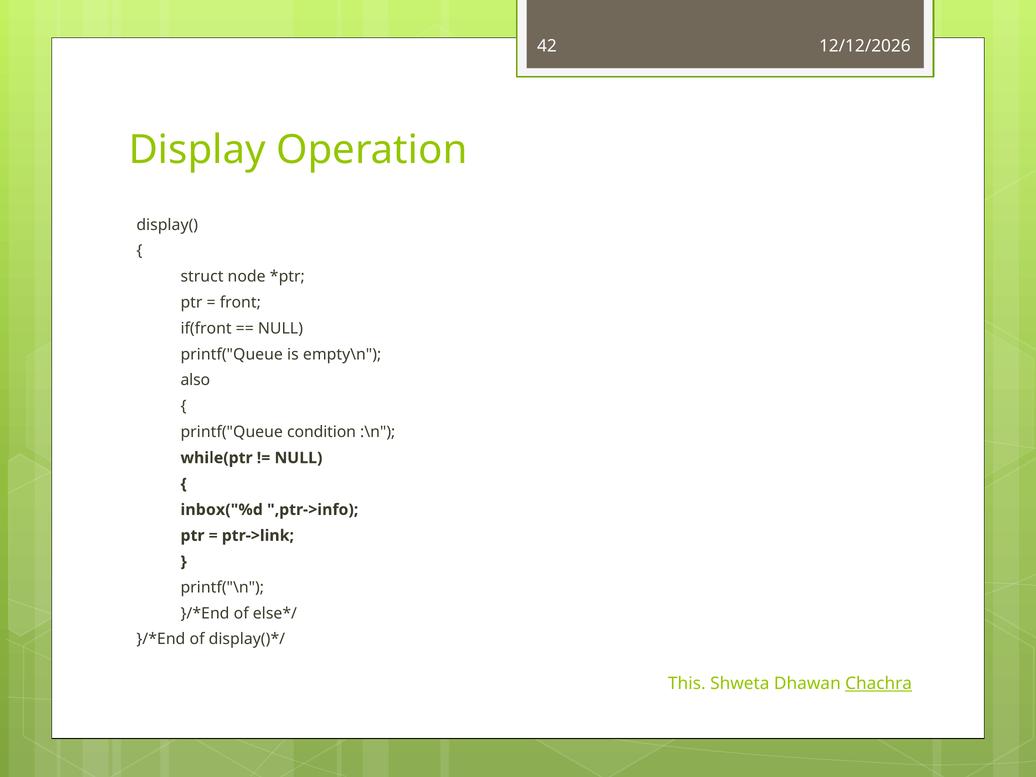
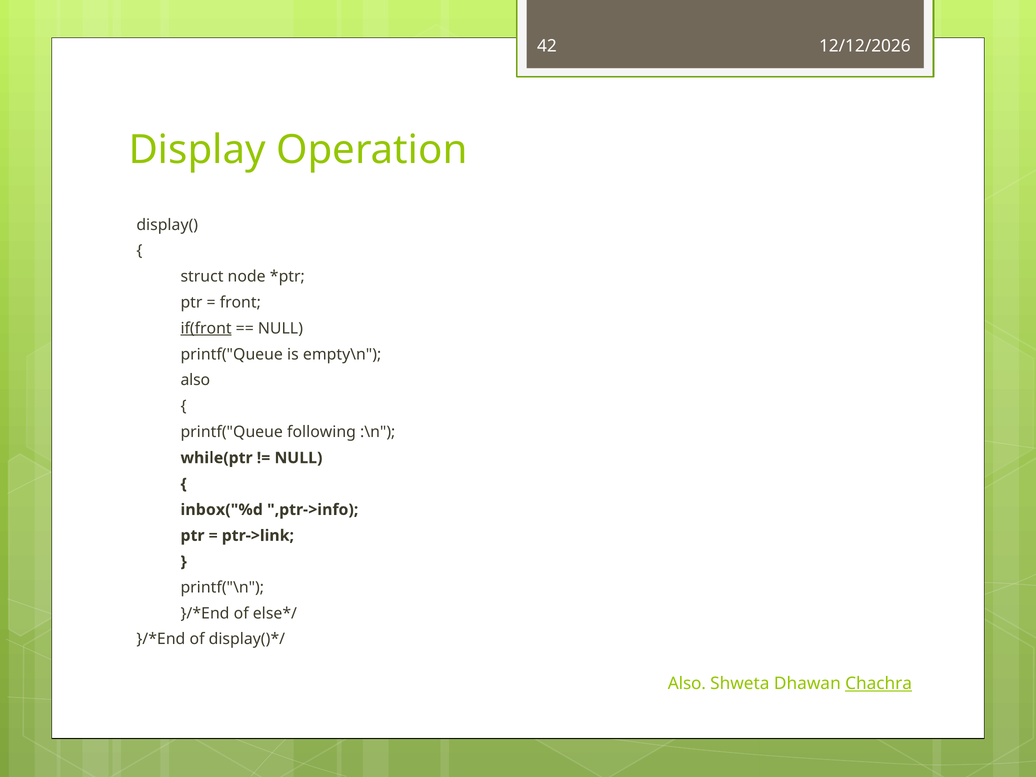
if(front underline: none -> present (206, 328)
condition: condition -> following (321, 432)
This: This -> Also (687, 683)
